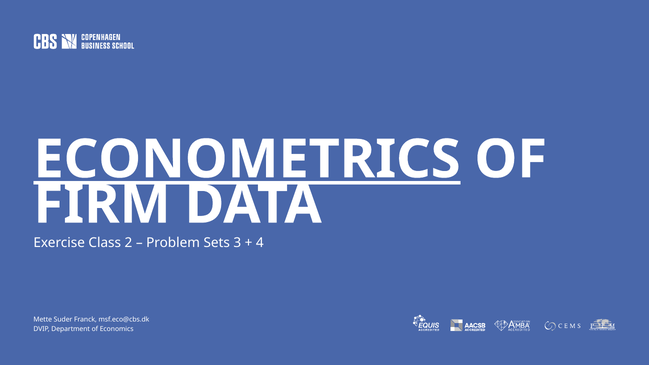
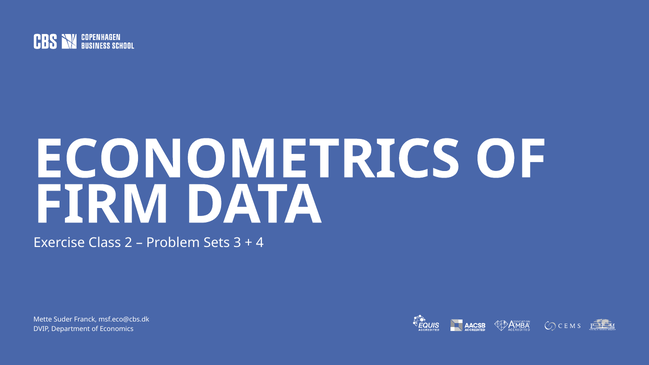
ECONOMETRICS underline: present -> none (247, 160)
